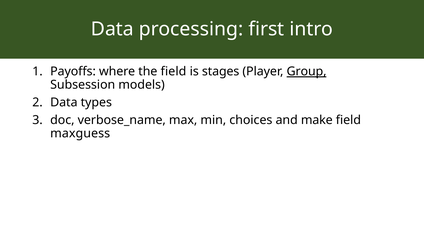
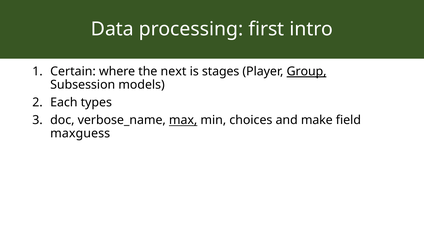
Payoffs: Payoffs -> Certain (73, 72)
the field: field -> next (174, 72)
Data: Data -> Each (64, 103)
max underline: none -> present (183, 121)
